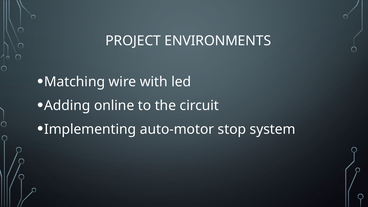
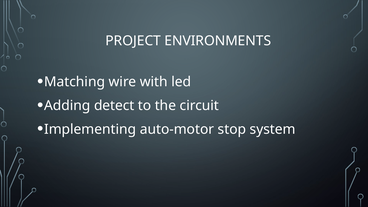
online: online -> detect (114, 106)
